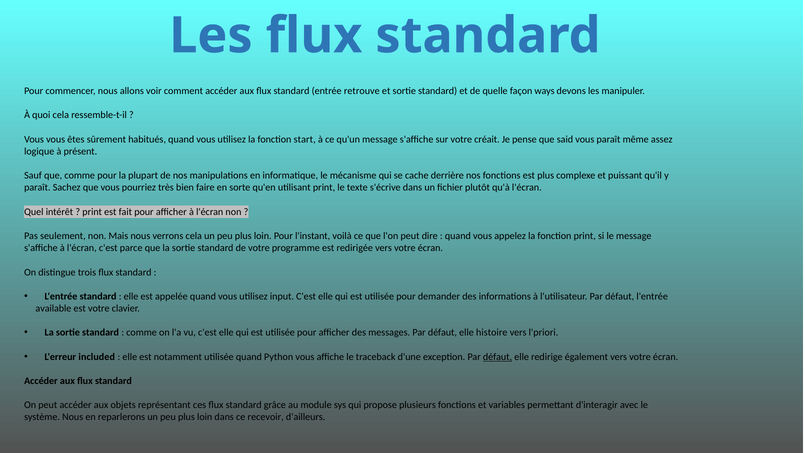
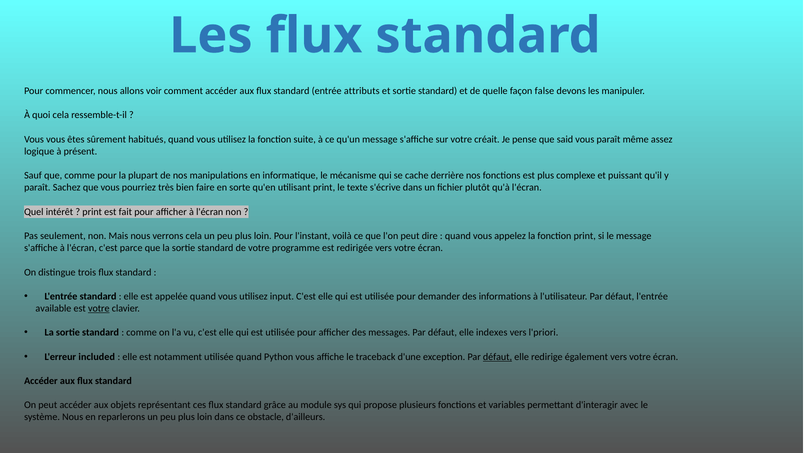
retrouve: retrouve -> attributs (362, 91)
ways: ways -> false (544, 91)
start: start -> suite (305, 139)
votre underline: none -> present (99, 308)
histoire: histoire -> indexes (492, 332)
recevoir: recevoir -> obstacle (266, 417)
